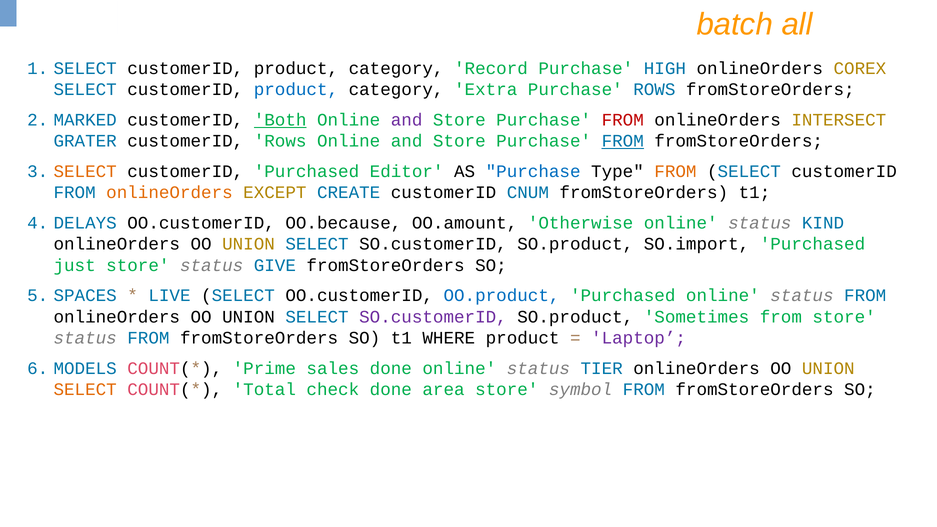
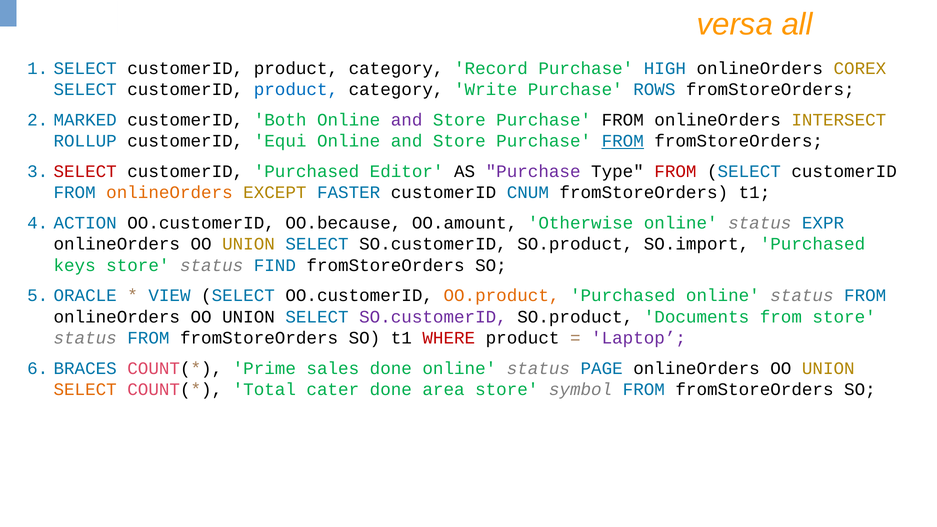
batch: batch -> versa (735, 24)
Extra: Extra -> Write (486, 90)
Both underline: present -> none (280, 120)
FROM colour: red -> black (623, 120)
GRATER: GRATER -> ROLLUP (85, 141)
customerID Rows: Rows -> Equi (280, 141)
SELECT colour: orange -> red (85, 172)
Purchase colour: blue -> purple (533, 172)
FROM colour: orange -> red (675, 172)
CREATE: CREATE -> FASTER (349, 193)
DELAYS: DELAYS -> ACTION (85, 223)
KIND: KIND -> EXPR (823, 223)
just: just -> keys (75, 265)
GIVE: GIVE -> FIND (275, 265)
SPACES: SPACES -> ORACLE (85, 296)
LIVE: LIVE -> VIEW (169, 296)
OO.product colour: blue -> orange (502, 296)
Sometimes: Sometimes -> Documents (697, 317)
WHERE colour: black -> red (449, 338)
MODELS: MODELS -> BRACES (85, 368)
TIER: TIER -> PAGE (602, 368)
check: check -> cater (333, 389)
